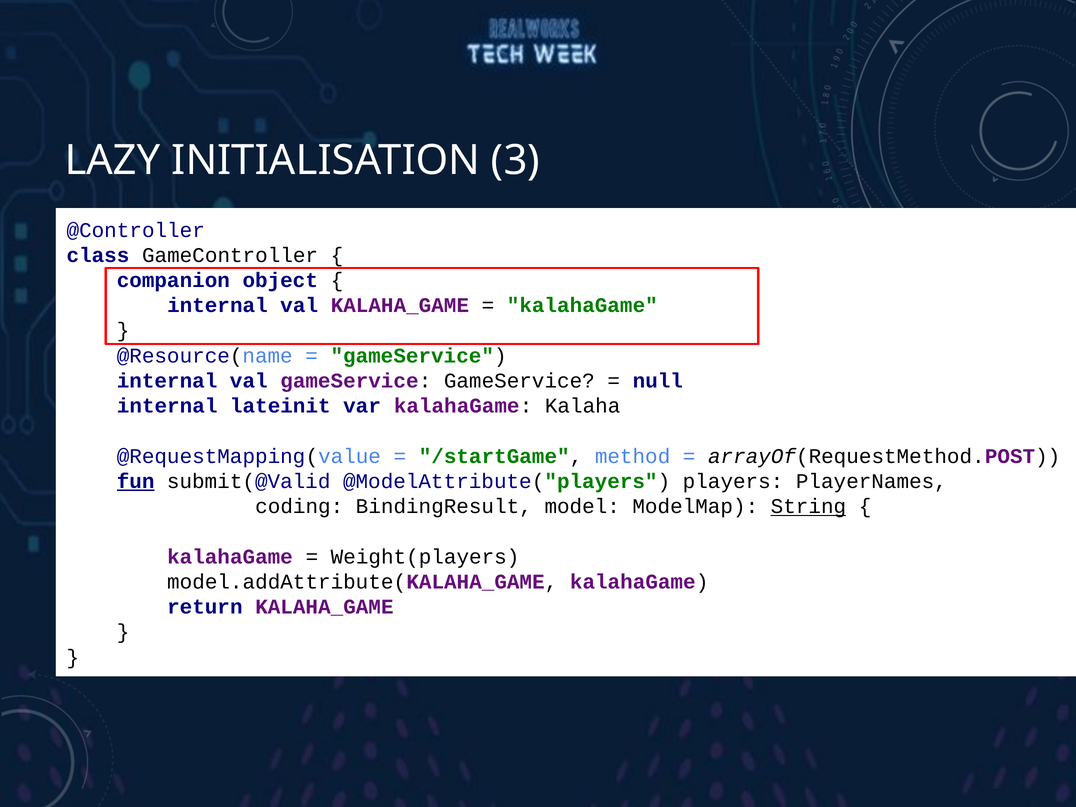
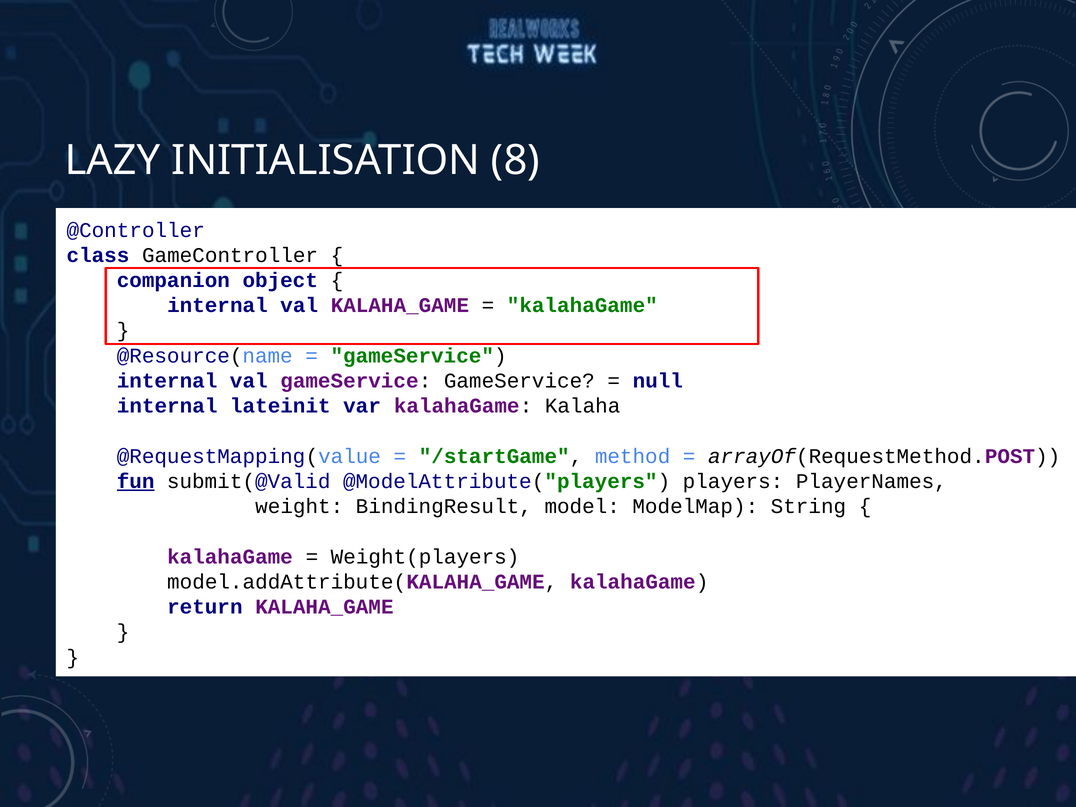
3: 3 -> 8 (516, 160)
coding: coding -> weight (299, 506)
String underline: present -> none (808, 506)
